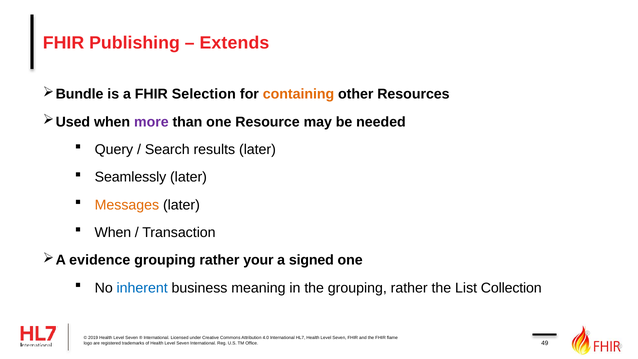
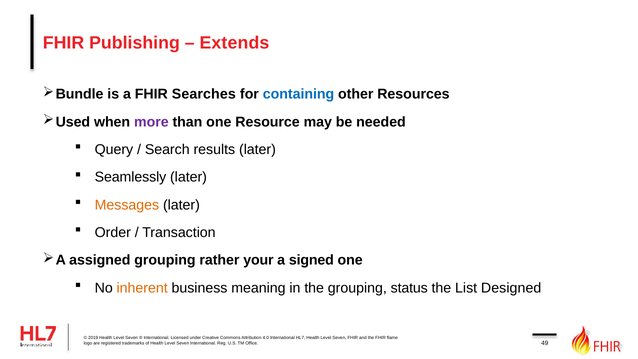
Selection: Selection -> Searches (204, 94)
containing colour: orange -> blue (299, 94)
When: When -> Order (113, 233)
evidence: evidence -> assigned (100, 260)
inherent colour: blue -> orange (142, 288)
the grouping rather: rather -> status (409, 288)
Collection: Collection -> Designed (511, 288)
